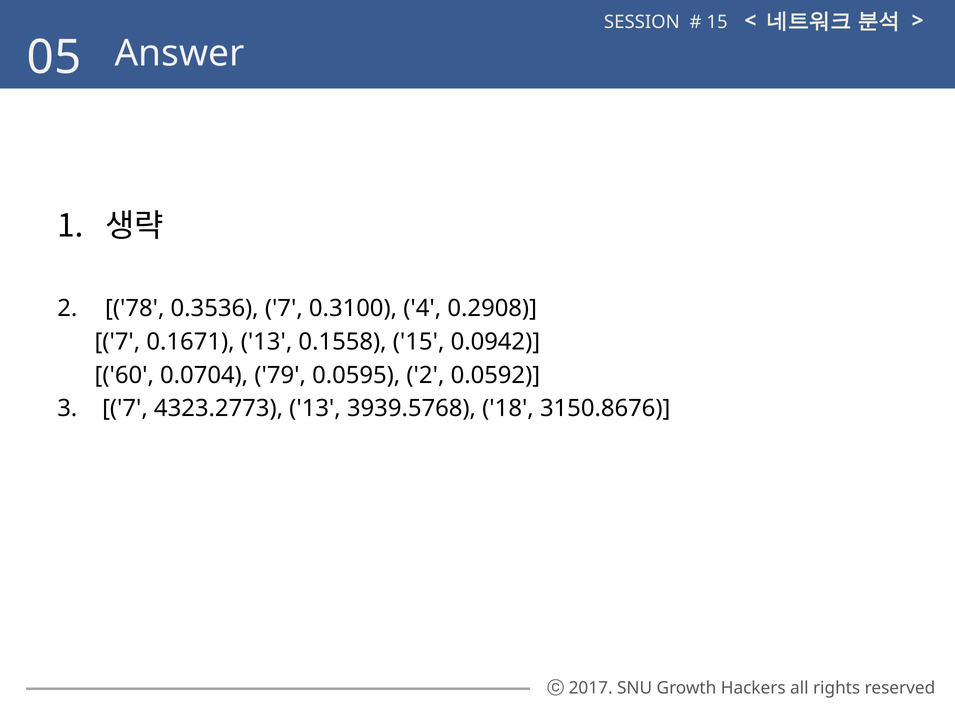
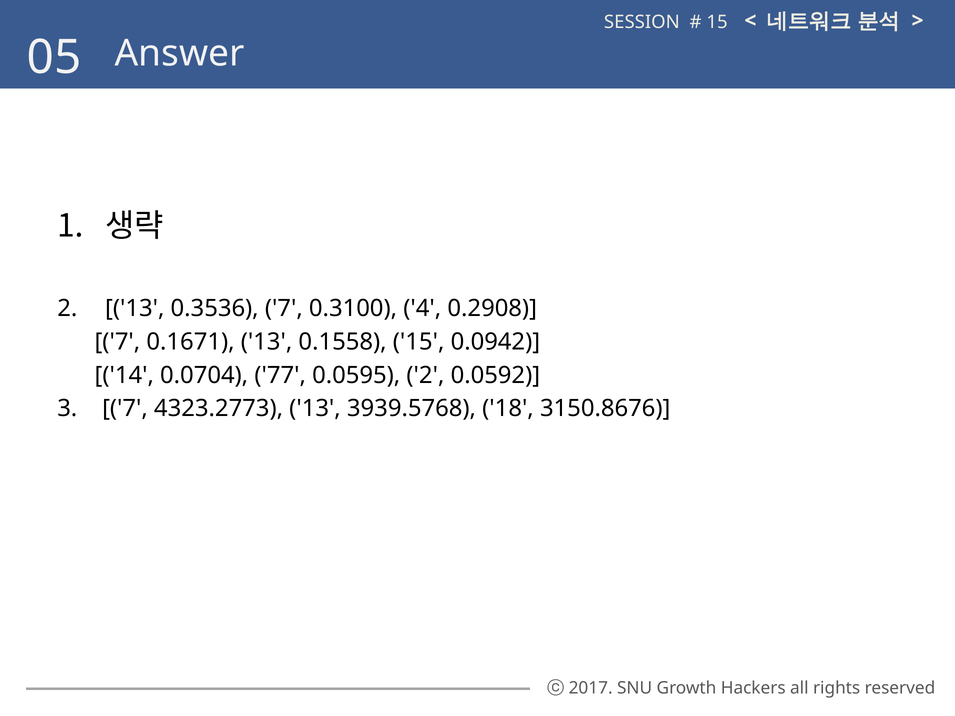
2 78: 78 -> 13 (135, 308)
60: 60 -> 14 (124, 375)
79: 79 -> 77 (280, 375)
